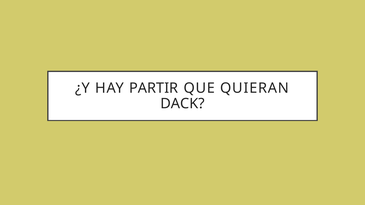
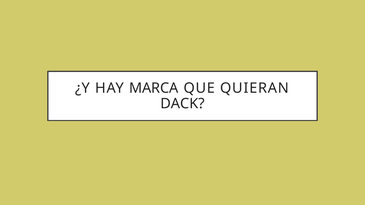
PARTIR: PARTIR -> MARCA (154, 88)
